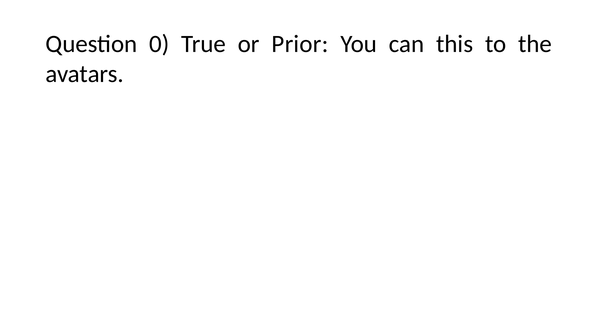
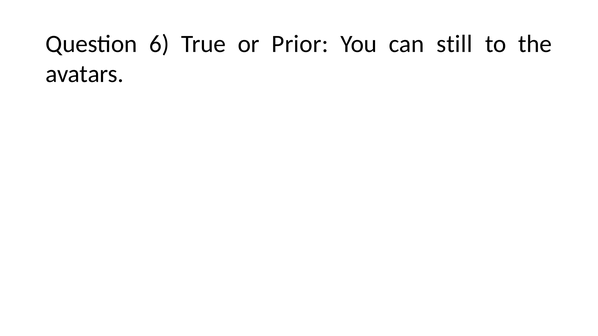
0: 0 -> 6 (159, 44)
this: this -> still (455, 44)
